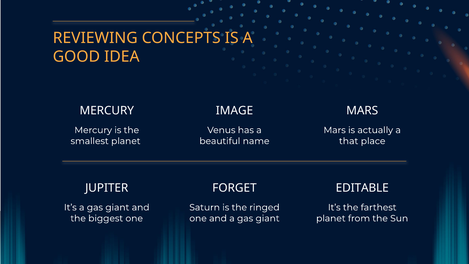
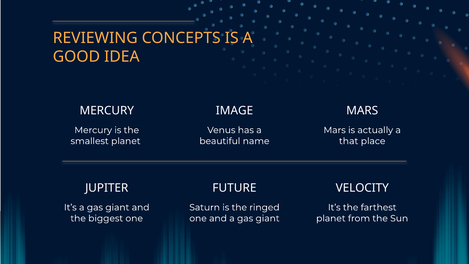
FORGET: FORGET -> FUTURE (234, 188)
EDITABLE: EDITABLE -> VELOCITY (362, 188)
